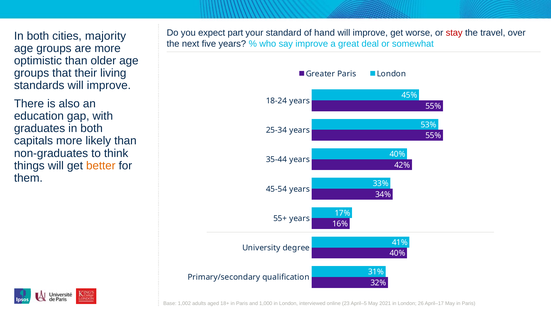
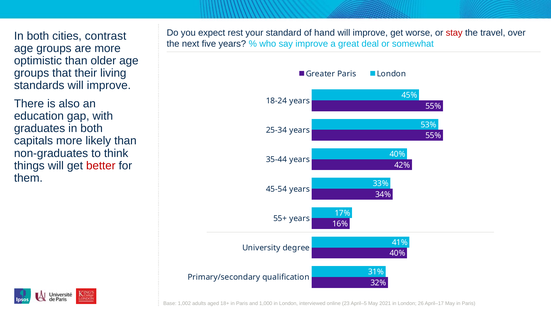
part: part -> rest (235, 33)
majority: majority -> contrast (106, 36)
better colour: orange -> red (101, 166)
